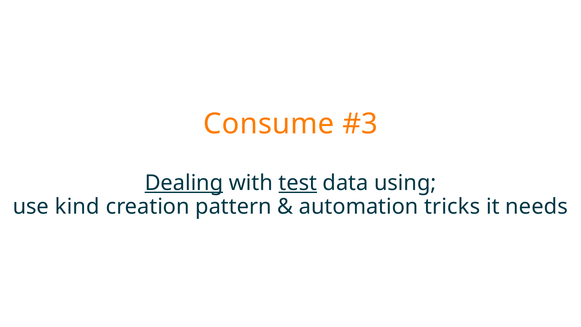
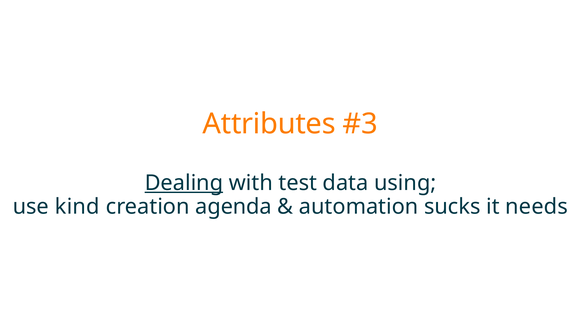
Consume: Consume -> Attributes (269, 124)
test underline: present -> none (298, 183)
pattern: pattern -> agenda (234, 206)
tricks: tricks -> sucks (452, 206)
